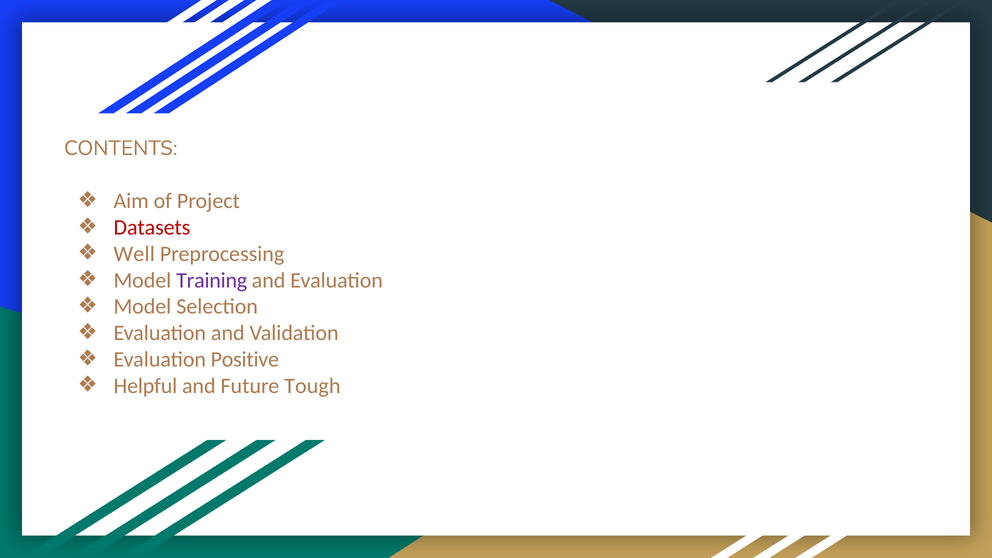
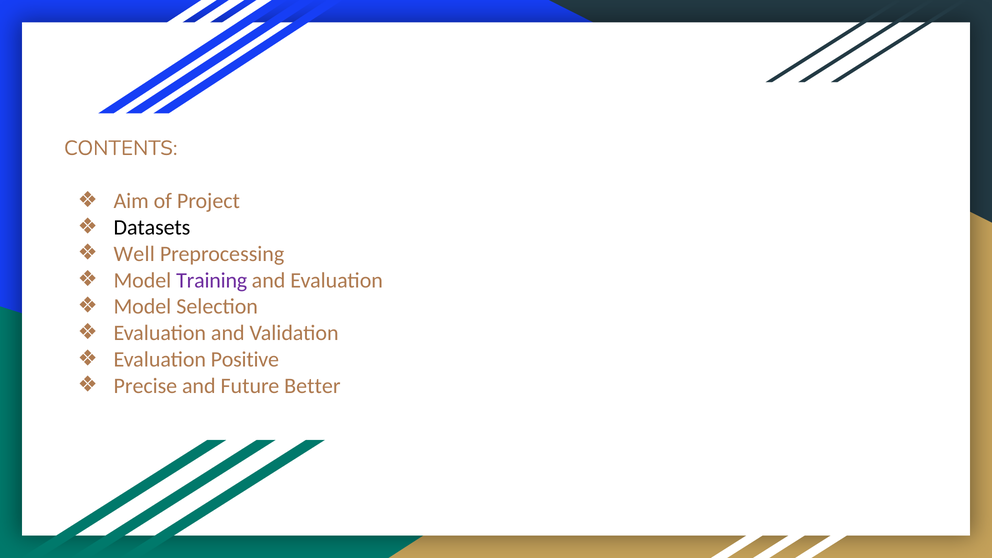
Datasets colour: red -> black (152, 227)
Helpful: Helpful -> Precise (145, 386)
Tough: Tough -> Better (312, 386)
